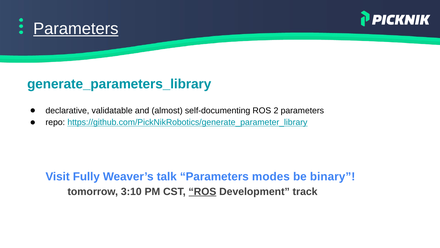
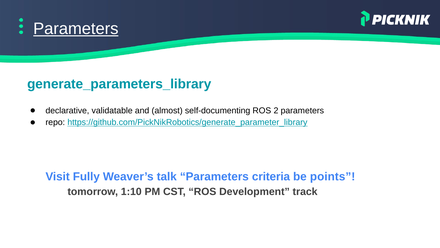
modes: modes -> criteria (271, 176)
binary: binary -> points (333, 176)
3:10: 3:10 -> 1:10 (131, 191)
ROS underline: present -> none (202, 191)
